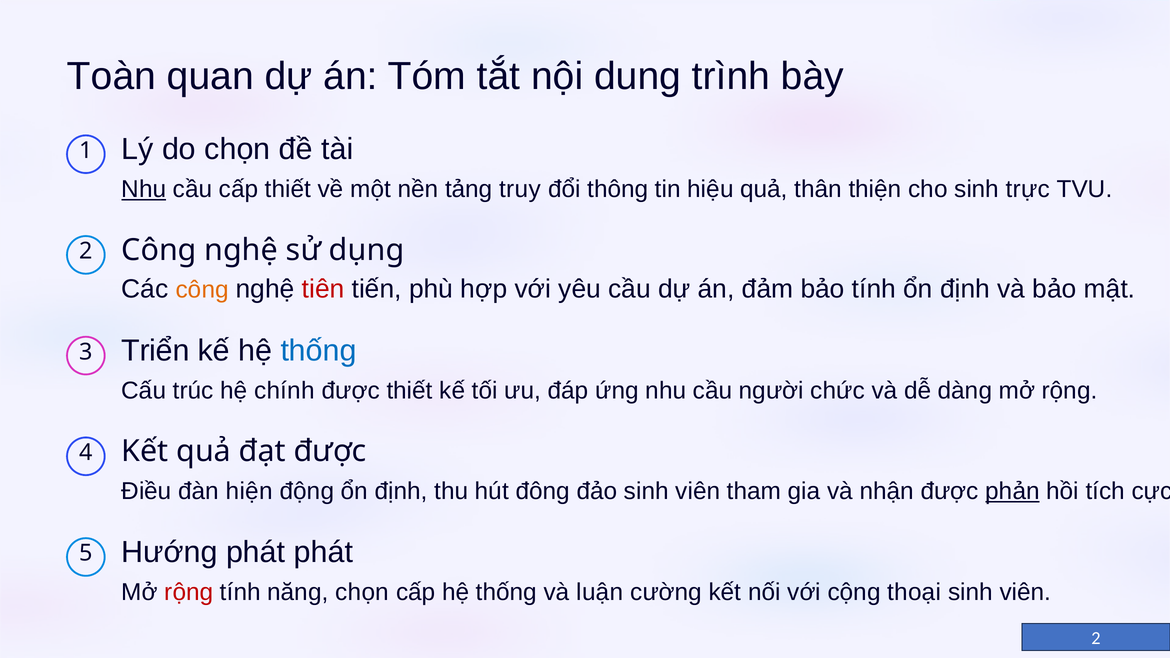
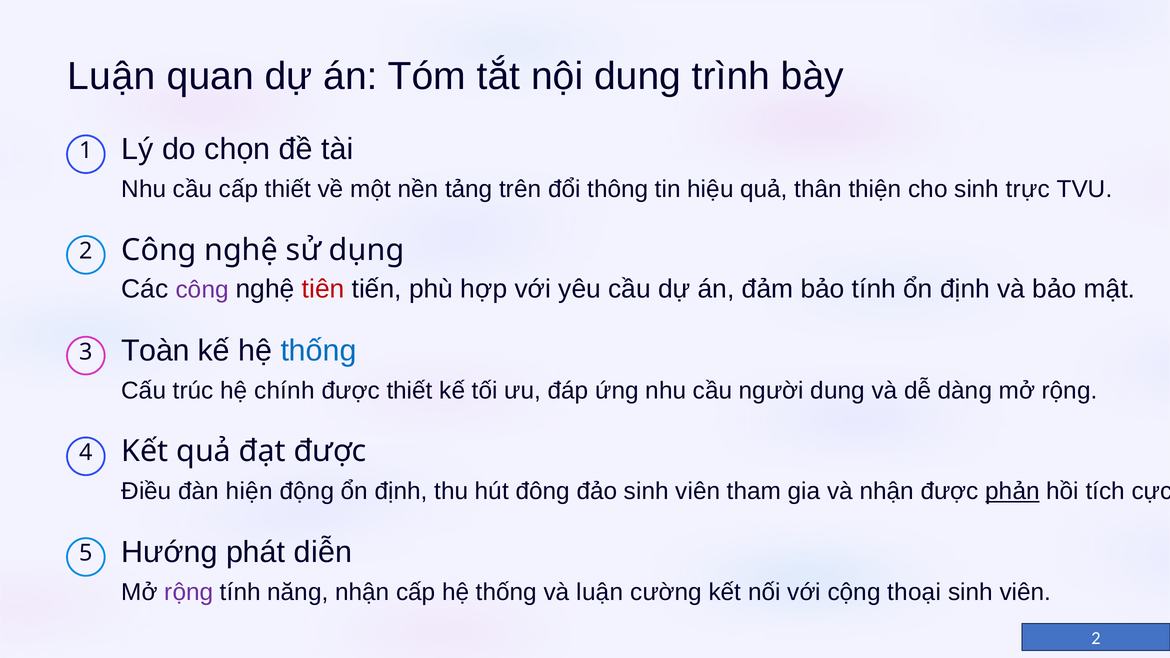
Toàn: Toàn -> Luận (111, 76)
Nhu underline: present -> none (144, 189)
truy: truy -> trên (520, 189)
công colour: orange -> purple (202, 290)
Triển: Triển -> Toàn (155, 351)
người chức: chức -> dung (838, 391)
phát phát: phát -> diễn (323, 552)
rộng colour: red -> purple (189, 592)
năng chọn: chọn -> nhận (362, 592)
